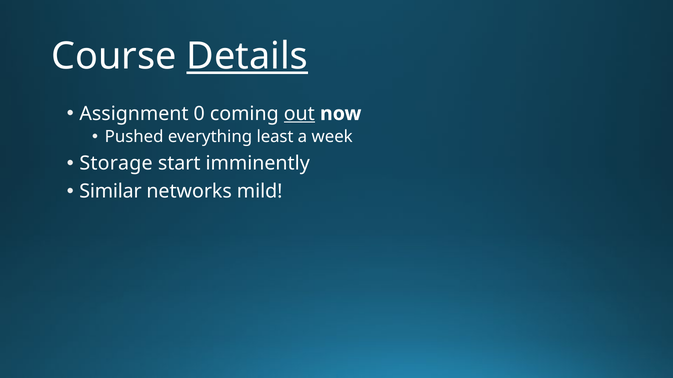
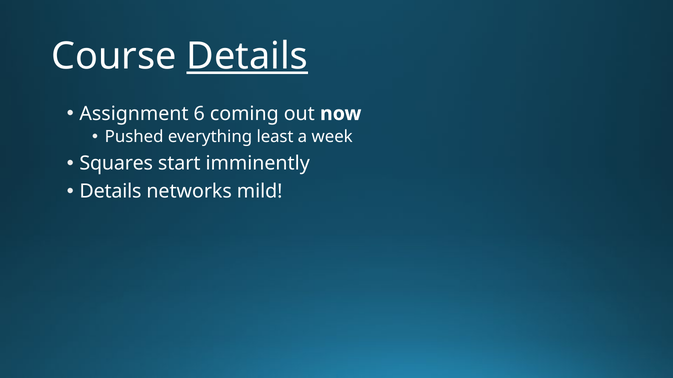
0: 0 -> 6 (199, 114)
out underline: present -> none (299, 114)
Storage: Storage -> Squares (116, 164)
Similar: Similar -> Details (110, 192)
